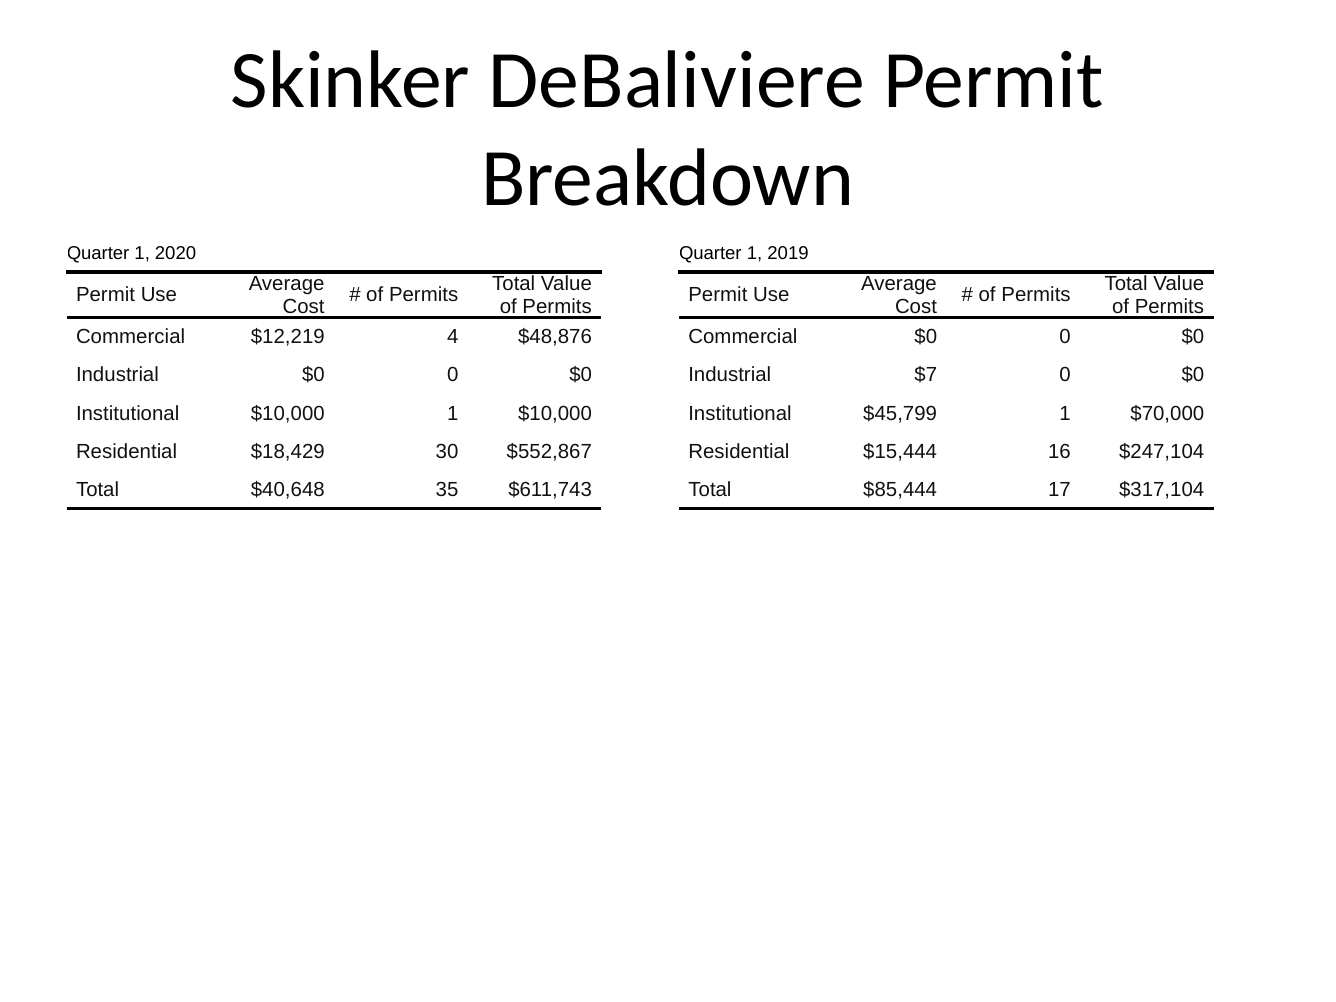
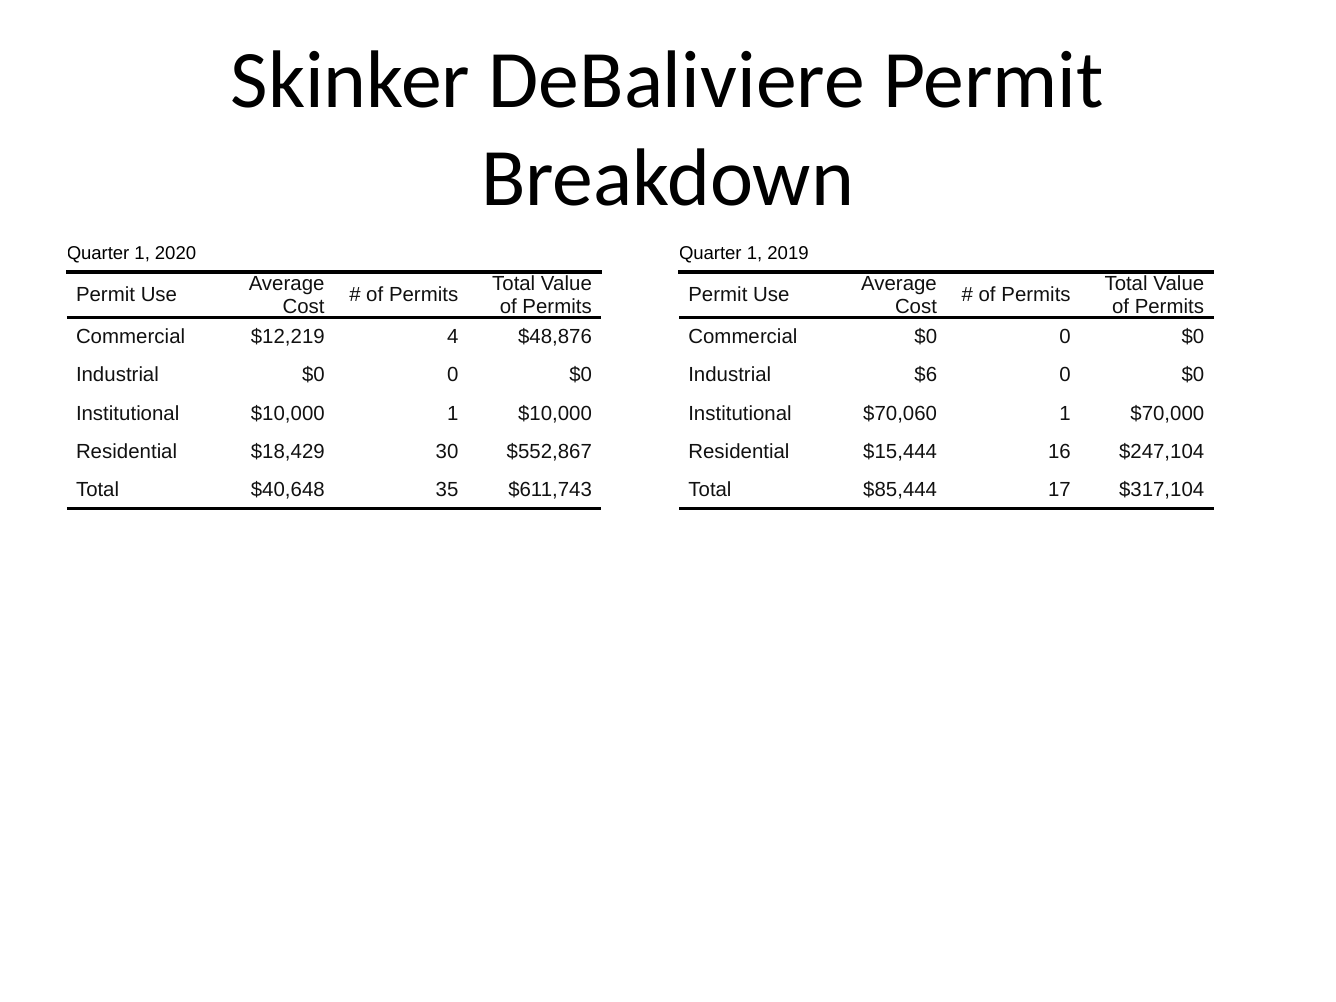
$7: $7 -> $6 (926, 375)
$45,799: $45,799 -> $70,060 (900, 413)
